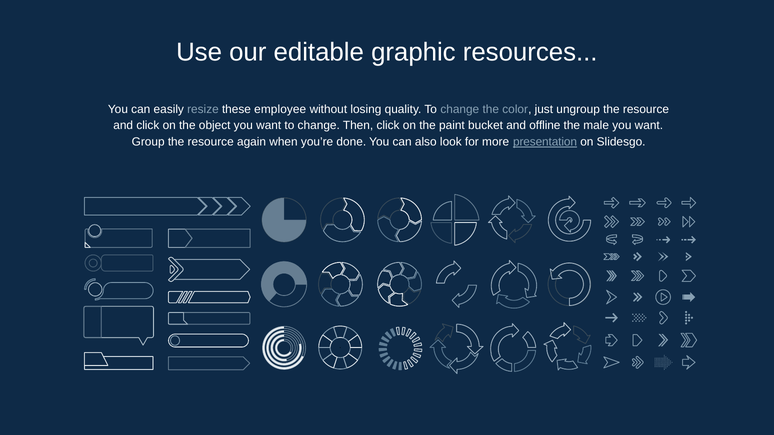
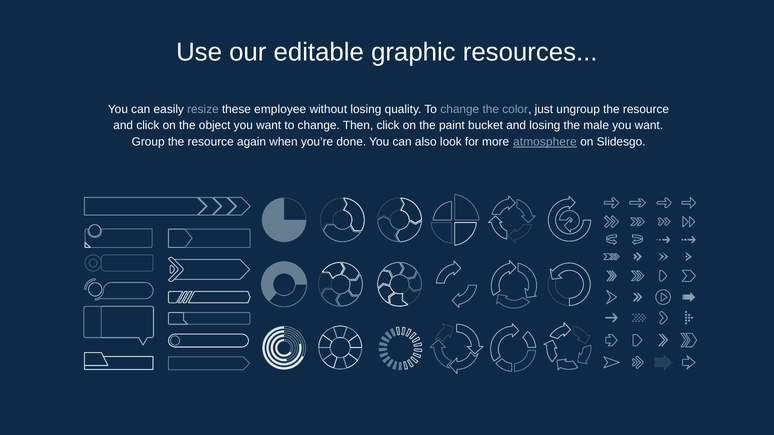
and offline: offline -> losing (545, 126)
presentation: presentation -> atmosphere (545, 142)
